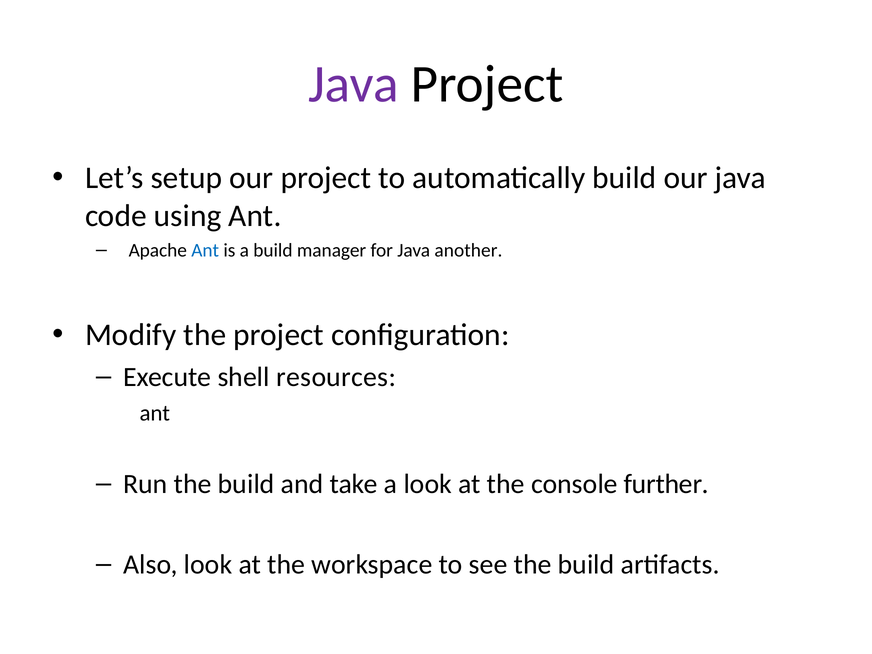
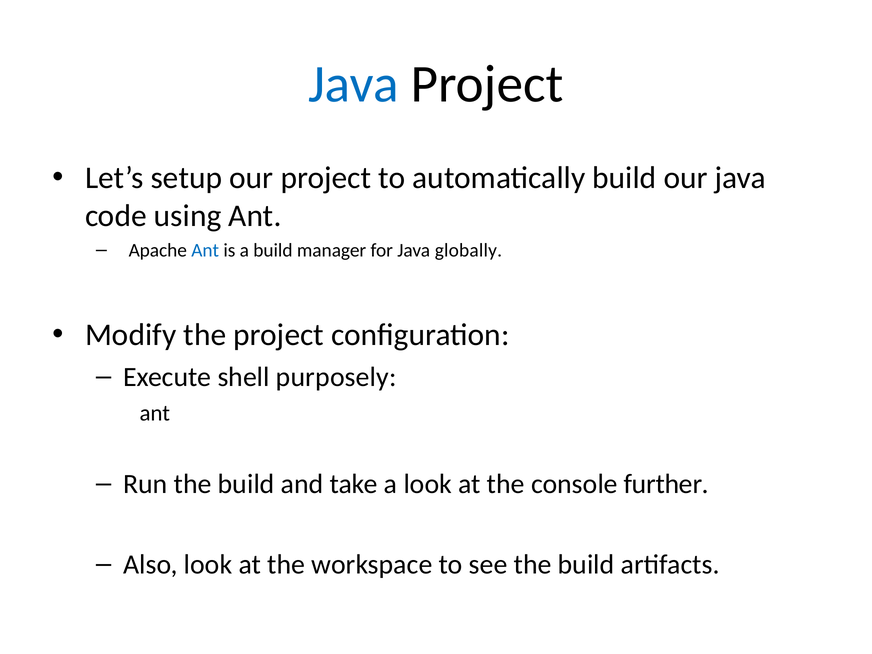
Java colour: purple -> blue (354, 84)
another: another -> globally (468, 250)
resources: resources -> purposely (336, 377)
